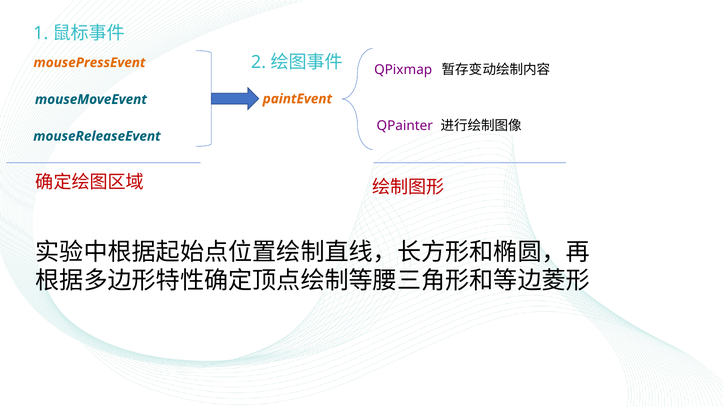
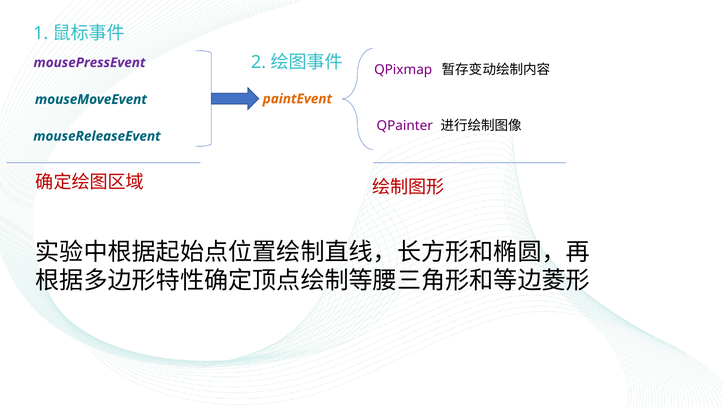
mousePressEvent colour: orange -> purple (89, 63)
